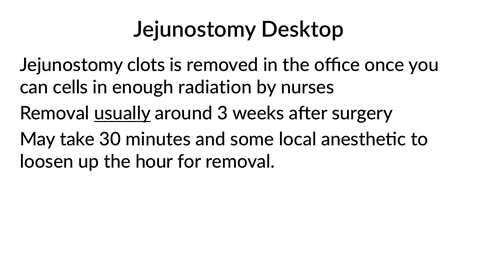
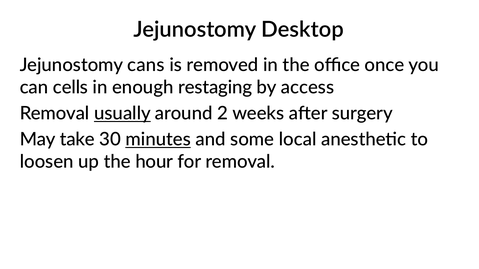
clots: clots -> cans (146, 65)
radiation: radiation -> restaging (215, 88)
nurses: nurses -> access (307, 88)
3: 3 -> 2 (223, 114)
minutes underline: none -> present (158, 140)
